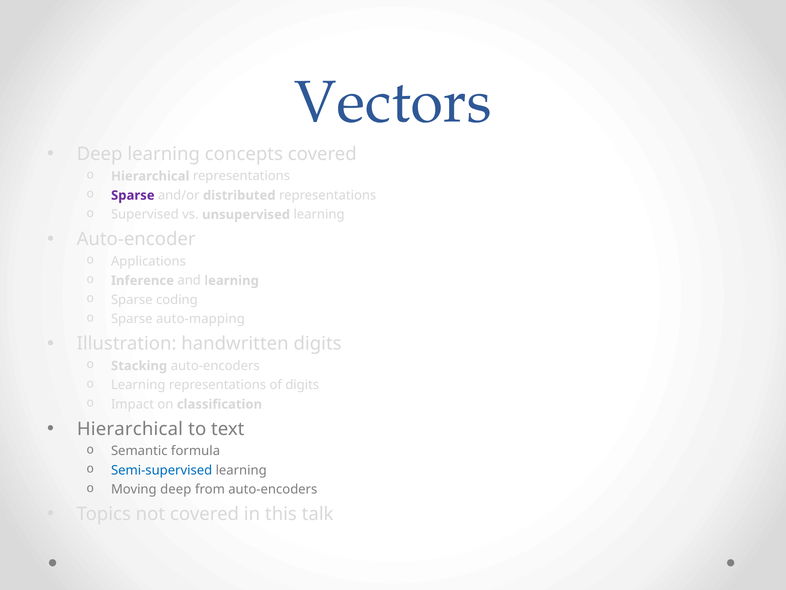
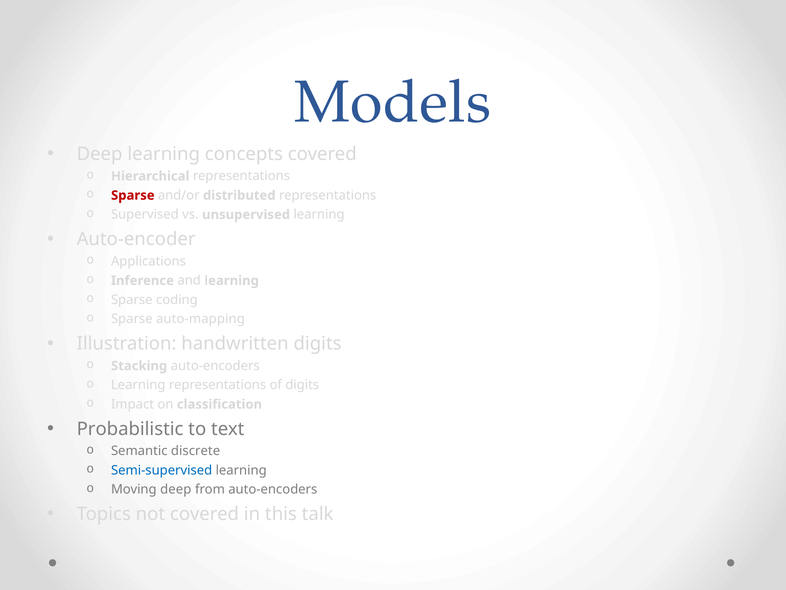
Vectors: Vectors -> Models (393, 102)
Sparse colour: purple -> red (133, 195)
Hierarchical: Hierarchical -> Probabilistic (130, 429)
formula: formula -> discrete (196, 451)
